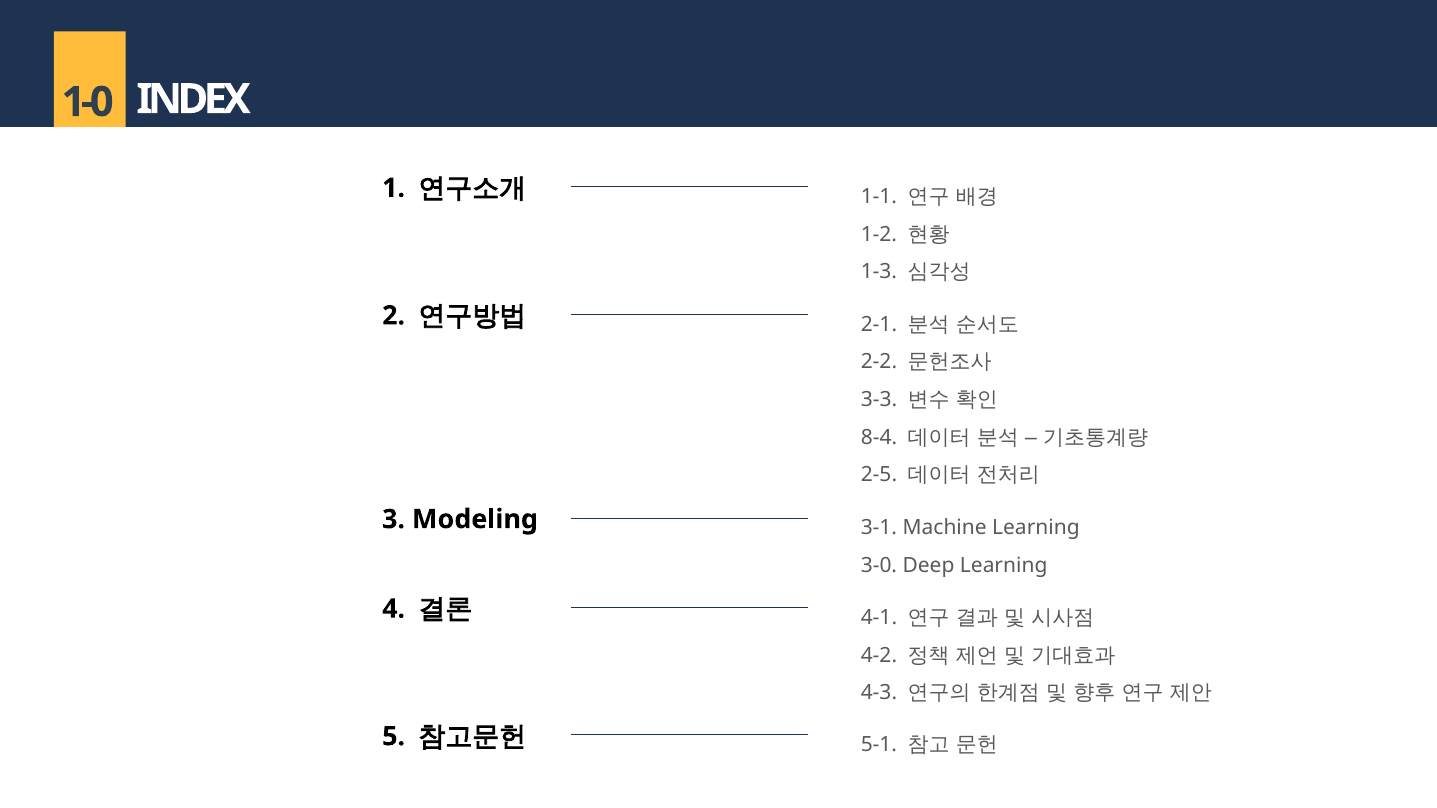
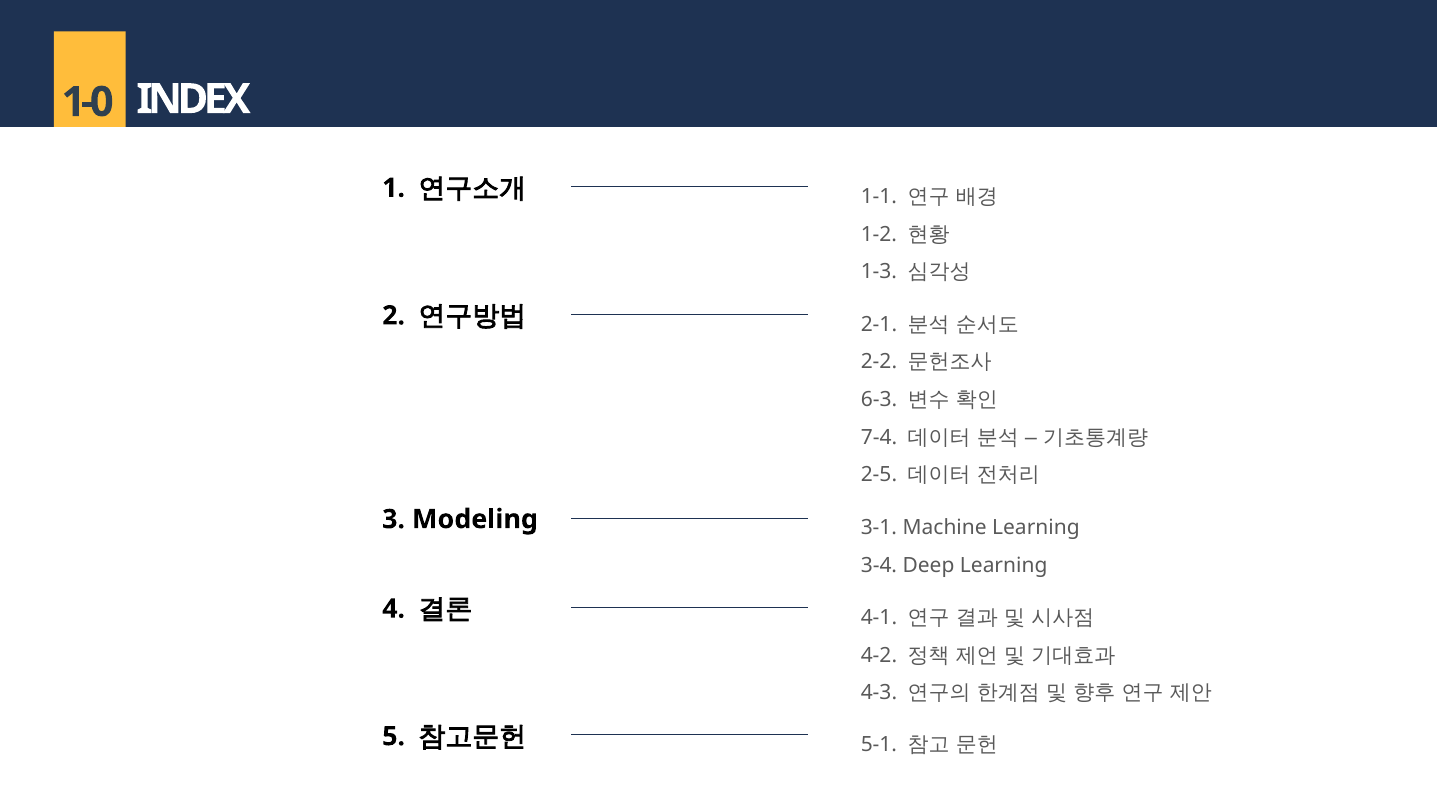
3-3: 3-3 -> 6-3 (879, 400)
8-4: 8-4 -> 7-4 (879, 437)
3-0: 3-0 -> 3-4 (879, 566)
